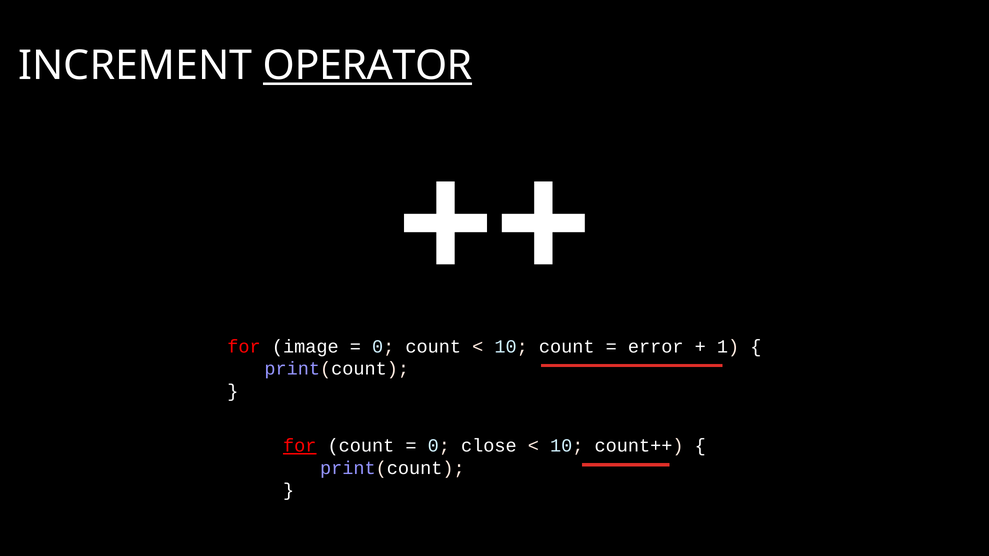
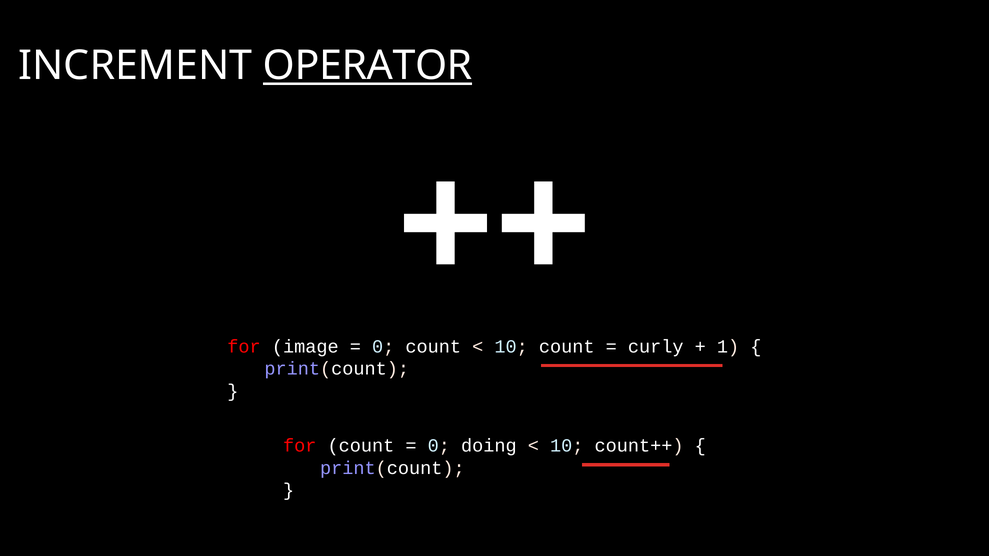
error: error -> curly (656, 347)
for underline: present -> none (300, 446)
close: close -> doing (489, 446)
